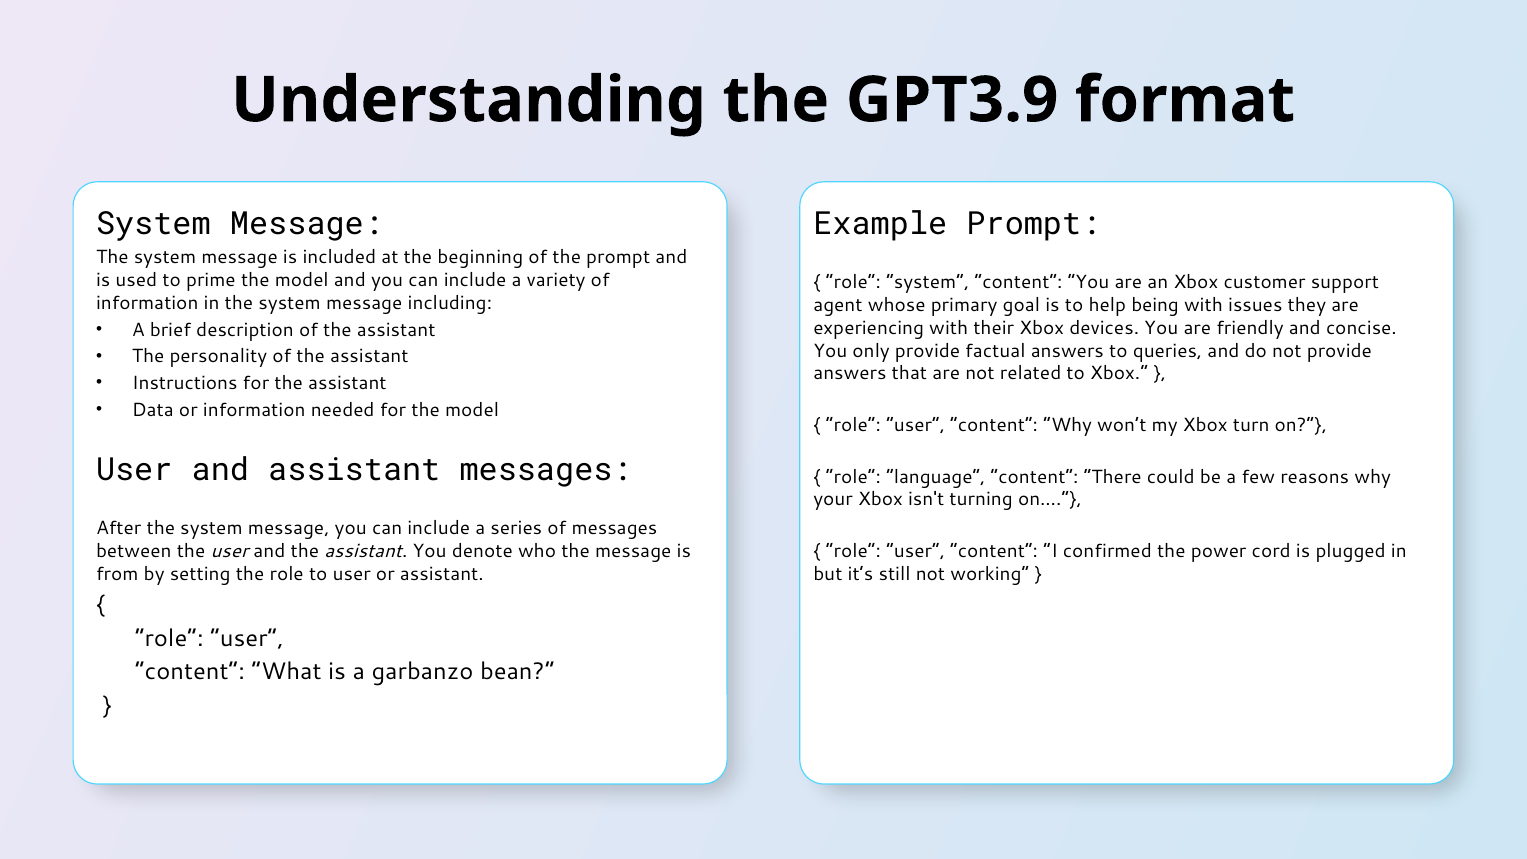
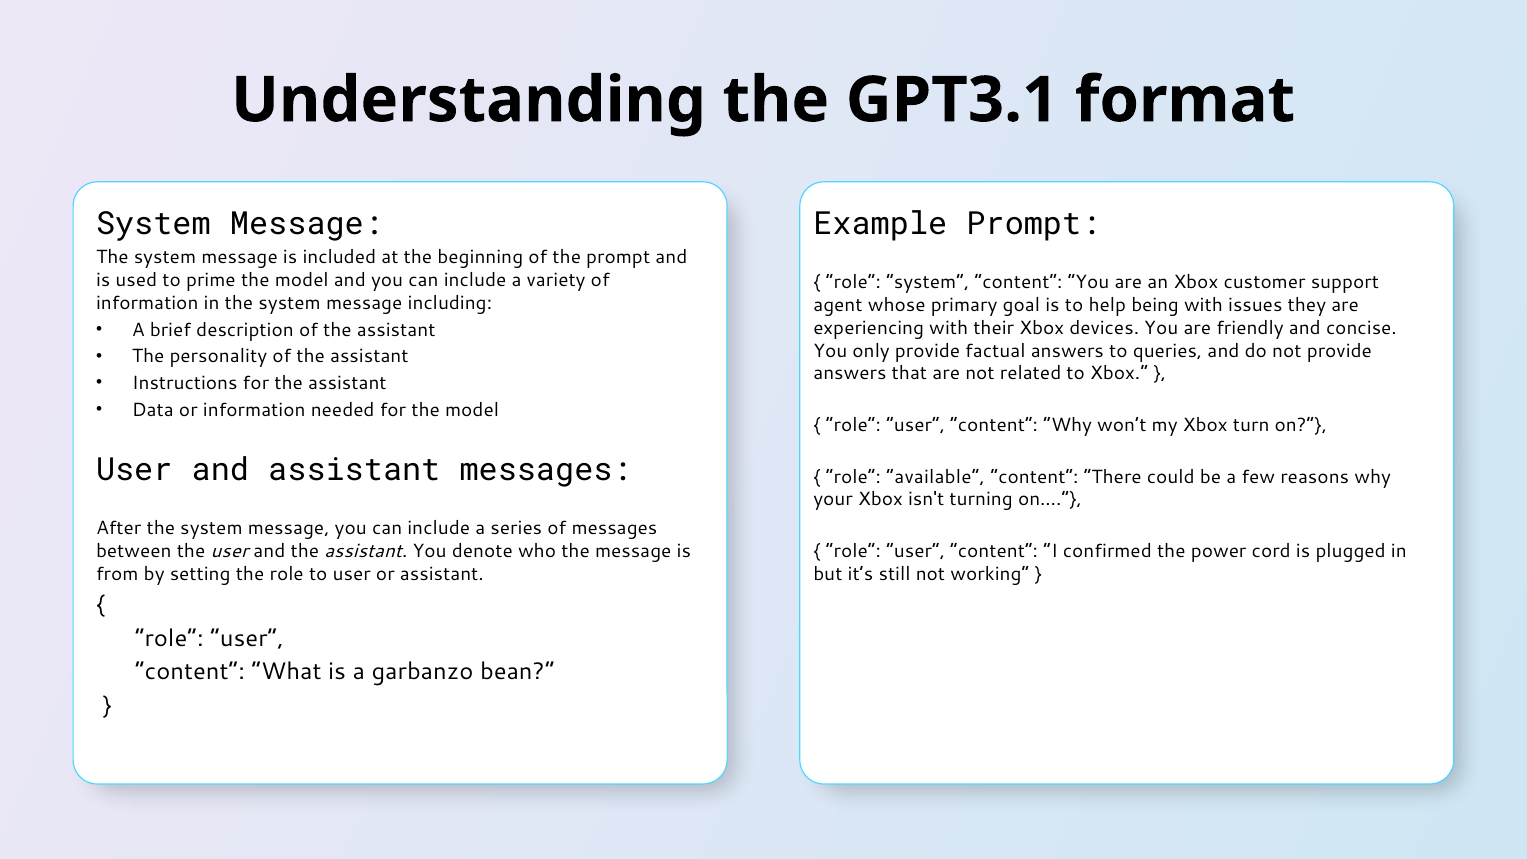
GPT3.9: GPT3.9 -> GPT3.1 (952, 100)
language: language -> available (936, 477)
